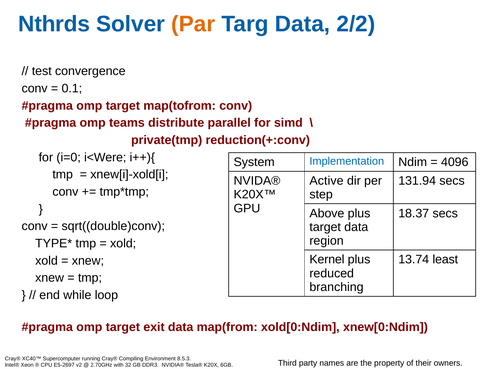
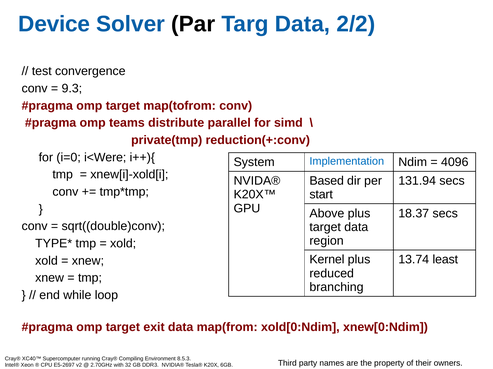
Nthrds: Nthrds -> Device (54, 24)
Par colour: orange -> black (193, 24)
0.1: 0.1 -> 9.3 (72, 89)
Active: Active -> Based (327, 181)
step: step -> start (321, 195)
